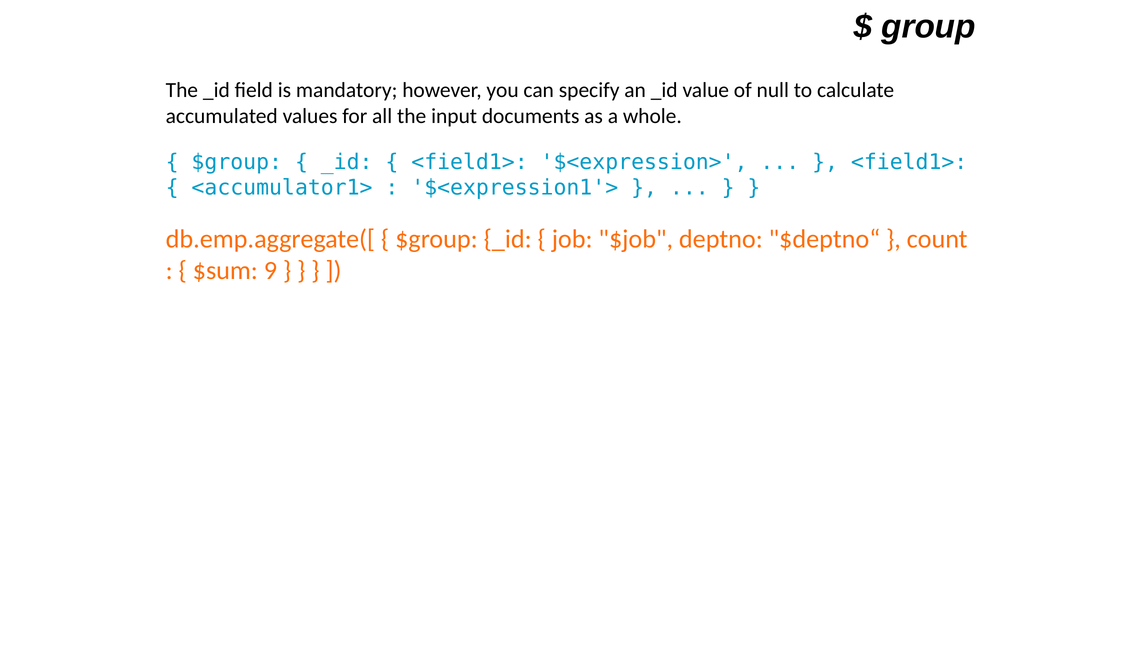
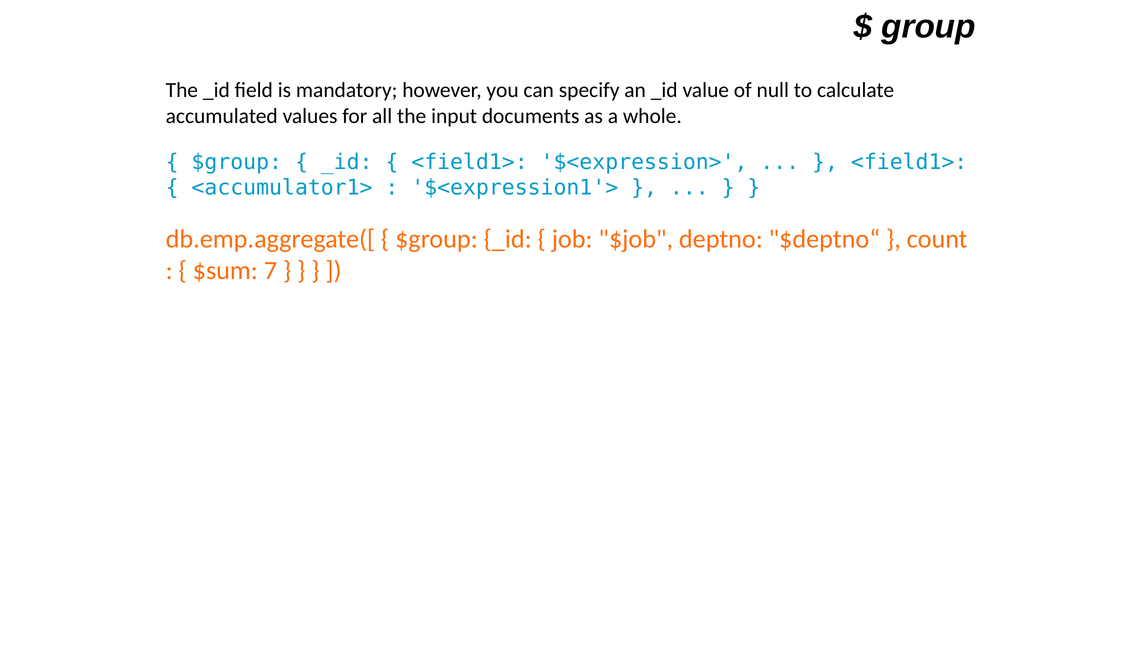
9: 9 -> 7 (271, 271)
